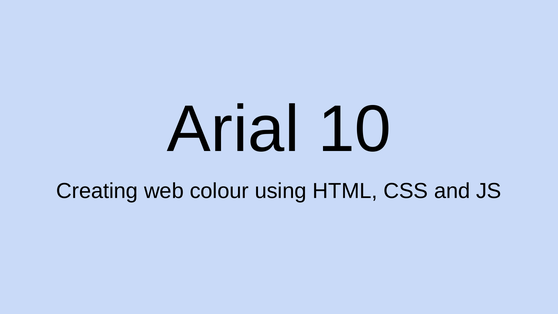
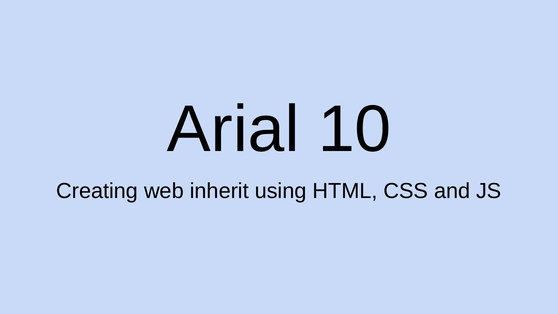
colour: colour -> inherit (219, 191)
